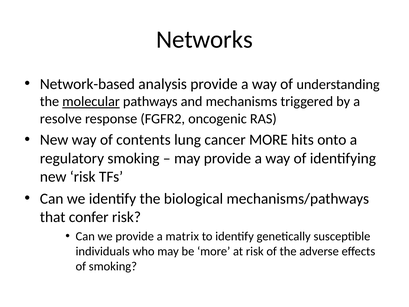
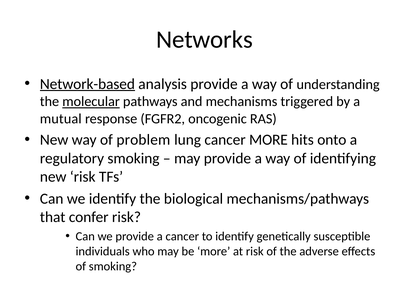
Network-based underline: none -> present (87, 84)
resolve: resolve -> mutual (61, 119)
contents: contents -> problem (143, 140)
a matrix: matrix -> cancer (182, 236)
